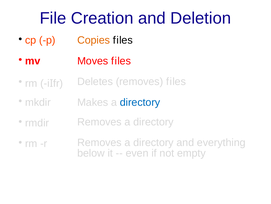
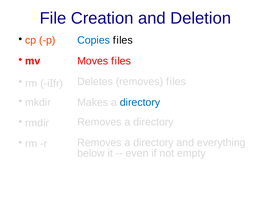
Copies colour: orange -> blue (94, 40)
